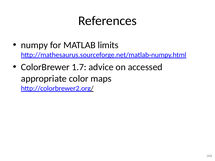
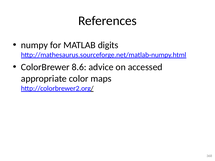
limits: limits -> digits (108, 45)
1.7: 1.7 -> 8.6 (79, 67)
